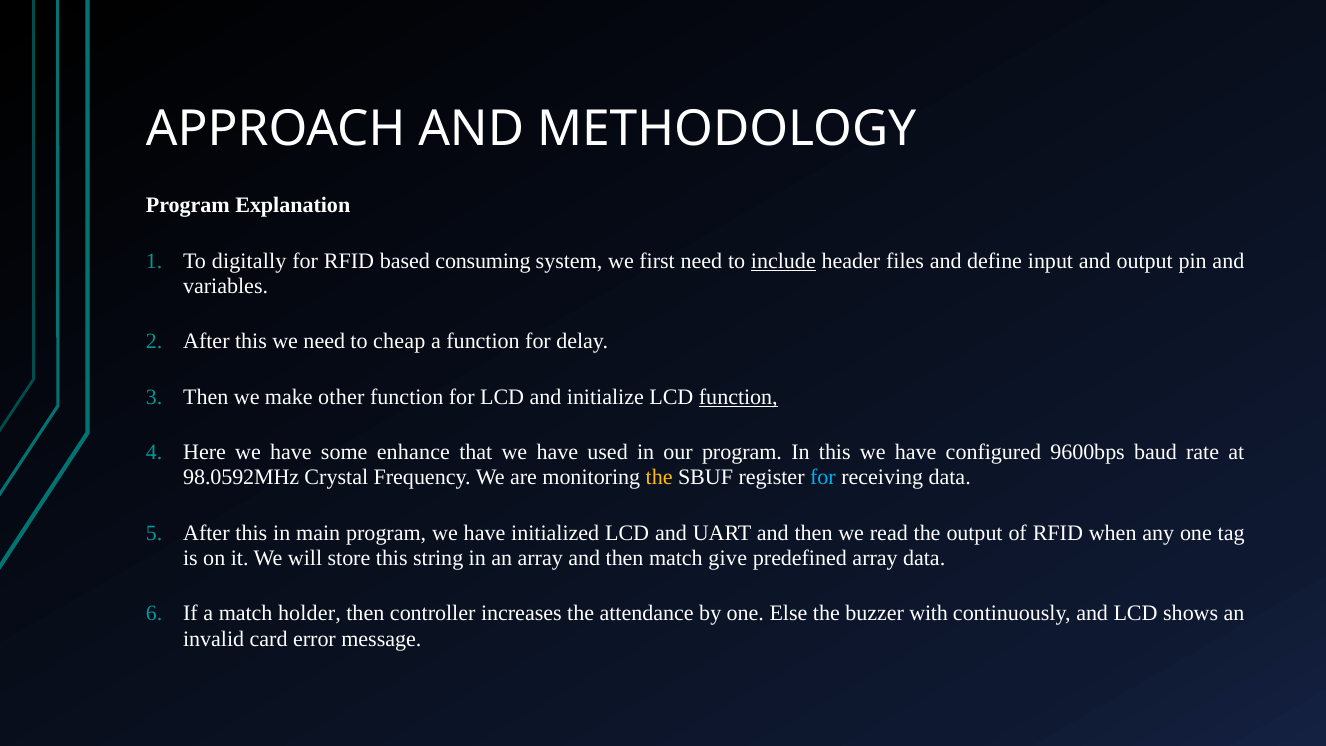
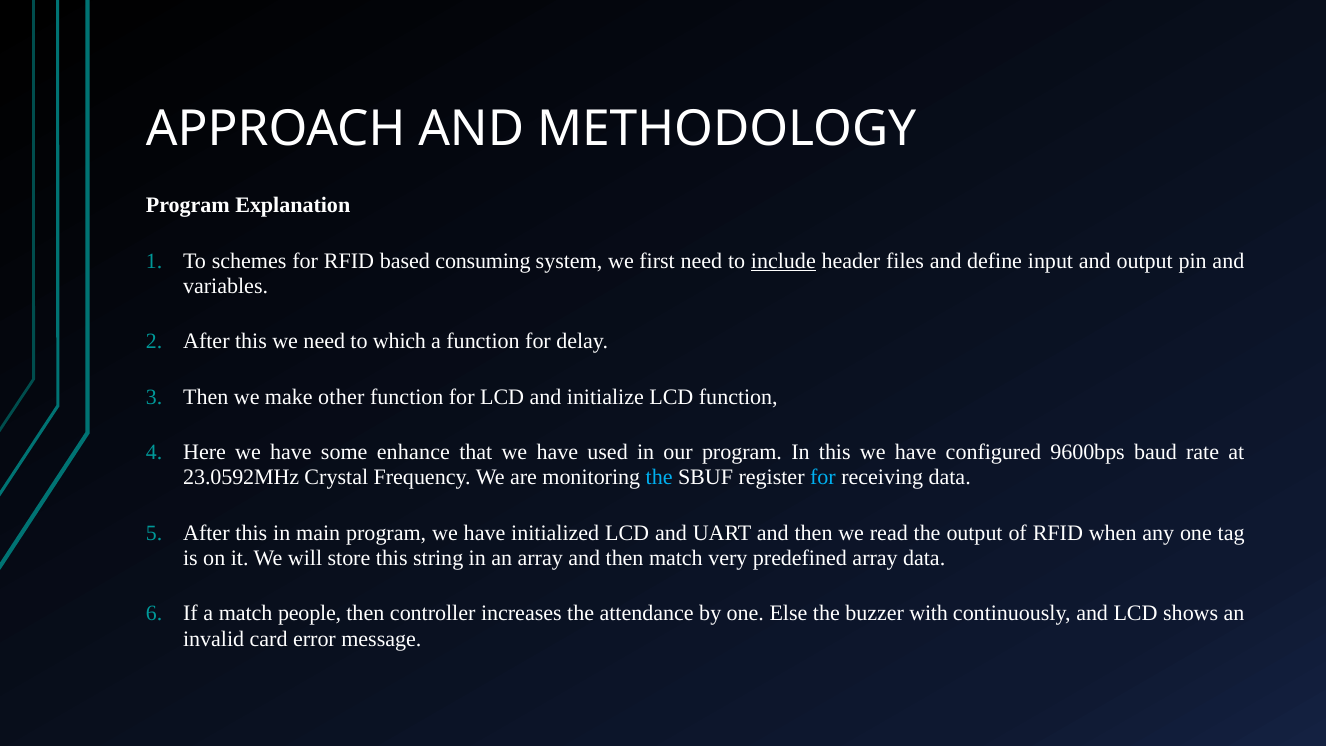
digitally: digitally -> schemes (249, 261)
cheap: cheap -> which (399, 341)
function underline: present -> none (738, 397)
98.0592MHz: 98.0592MHz -> 23.0592MHz (241, 477)
the colour: yellow -> light blue (659, 477)
give: give -> very (728, 558)
holder: holder -> people (310, 613)
